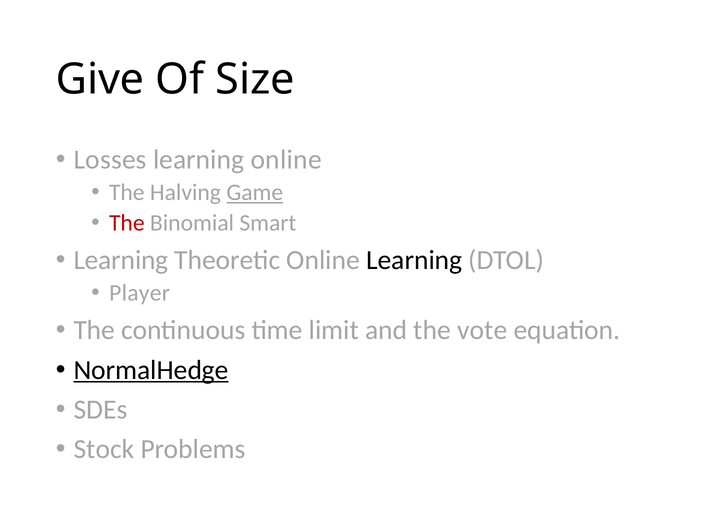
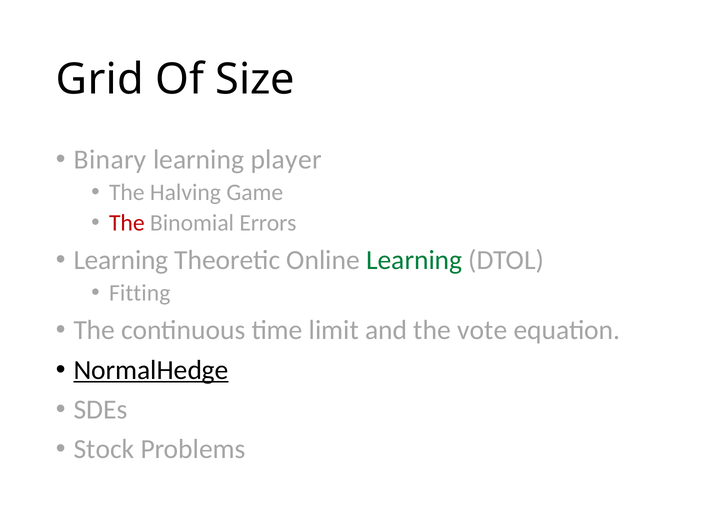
Give: Give -> Grid (100, 79)
Losses: Losses -> Binary (110, 160)
learning online: online -> player (286, 160)
Game underline: present -> none (255, 192)
Smart: Smart -> Errors (268, 223)
Learning colour: black -> green (414, 260)
Player: Player -> Fitting (140, 293)
